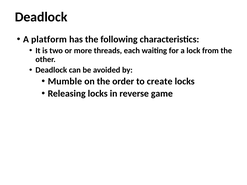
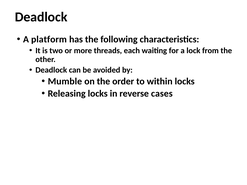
create: create -> within (160, 81)
game: game -> cases (162, 94)
